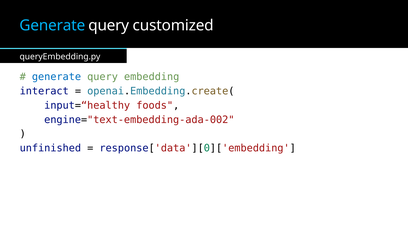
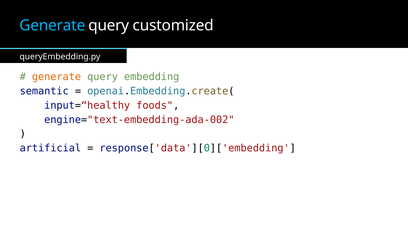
generate colour: blue -> orange (56, 77)
interact: interact -> semantic (44, 91)
unfinished: unfinished -> artificial (50, 148)
